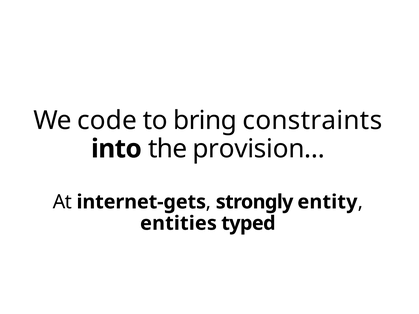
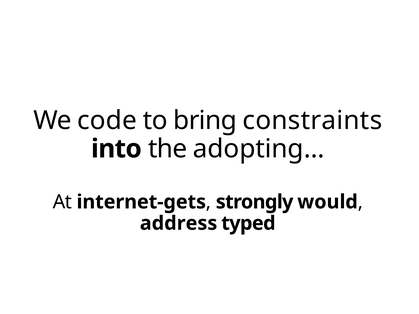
provision…: provision… -> adopting… (259, 149)
entity: entity -> would (328, 202)
entities: entities -> address (179, 223)
